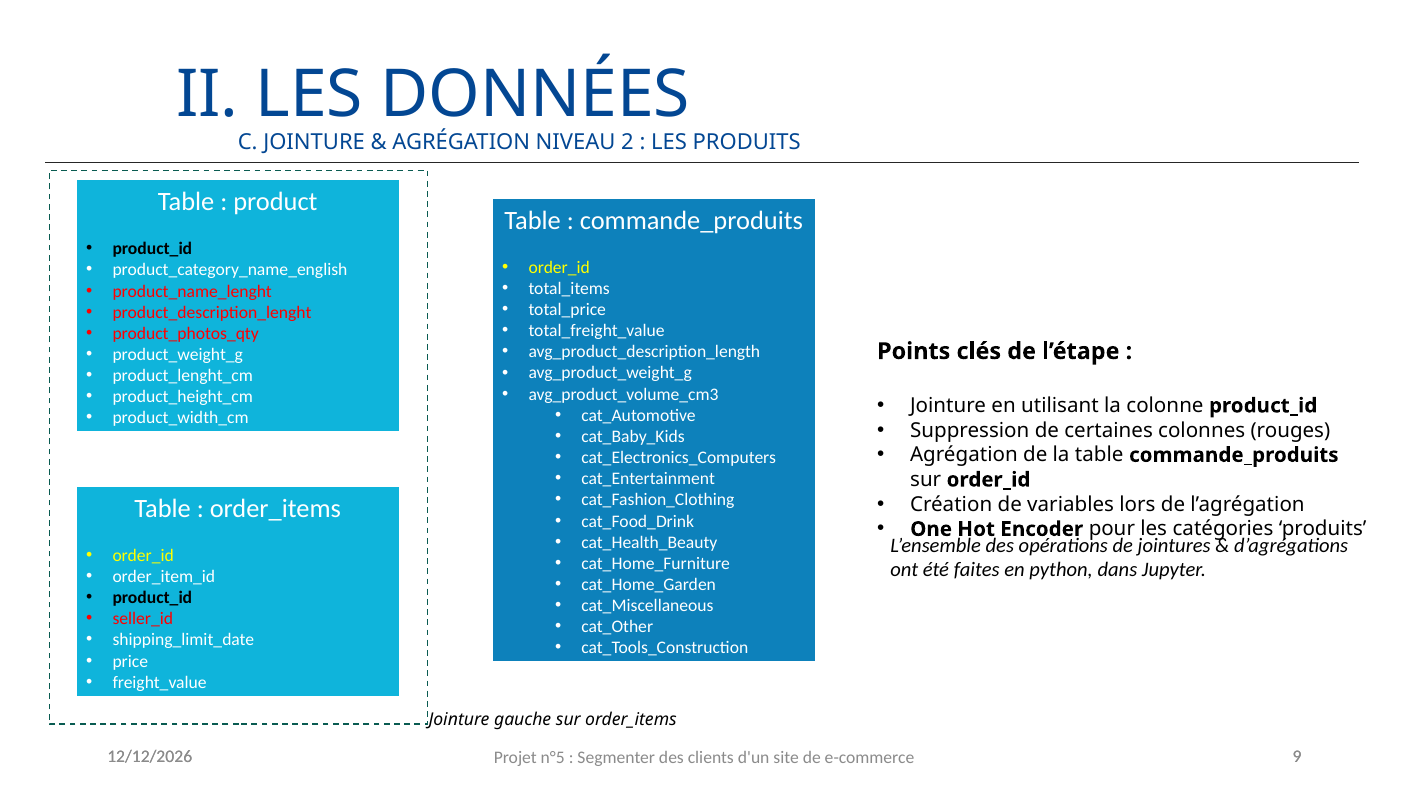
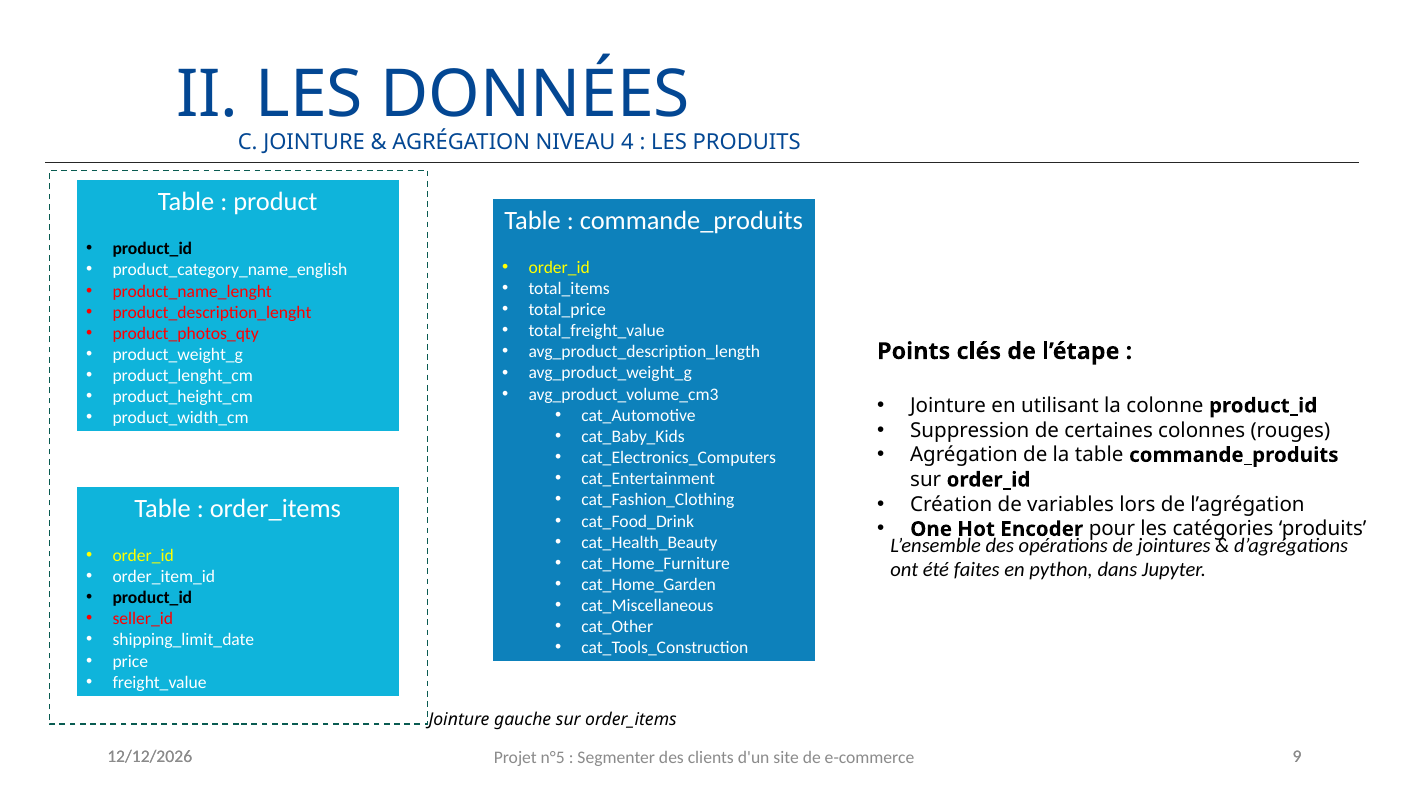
2: 2 -> 4 (628, 142)
